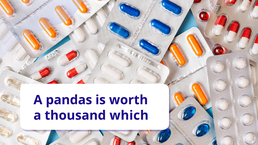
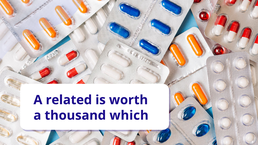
pandas: pandas -> related (69, 100)
